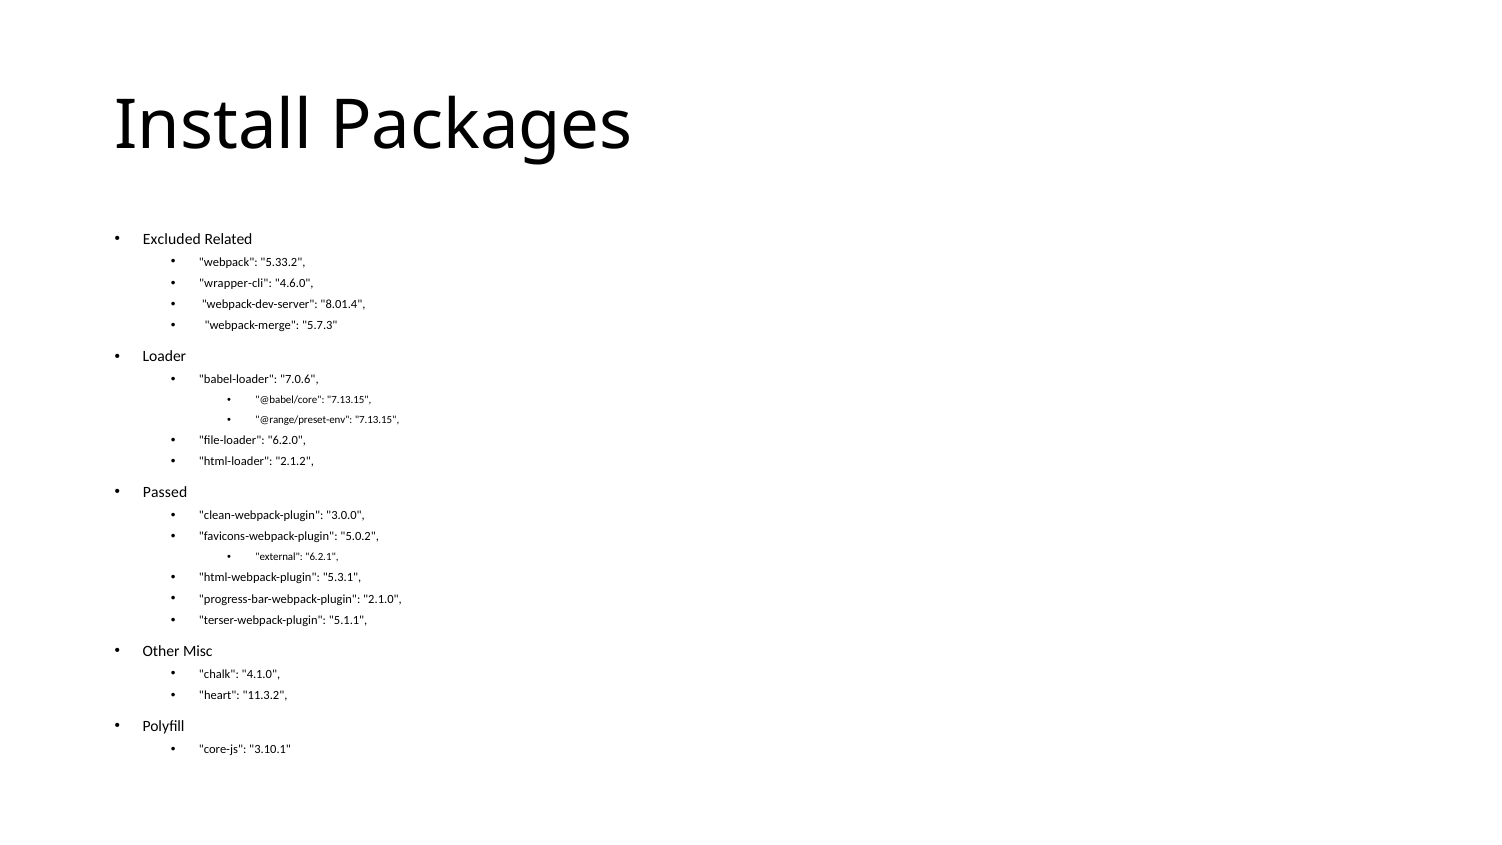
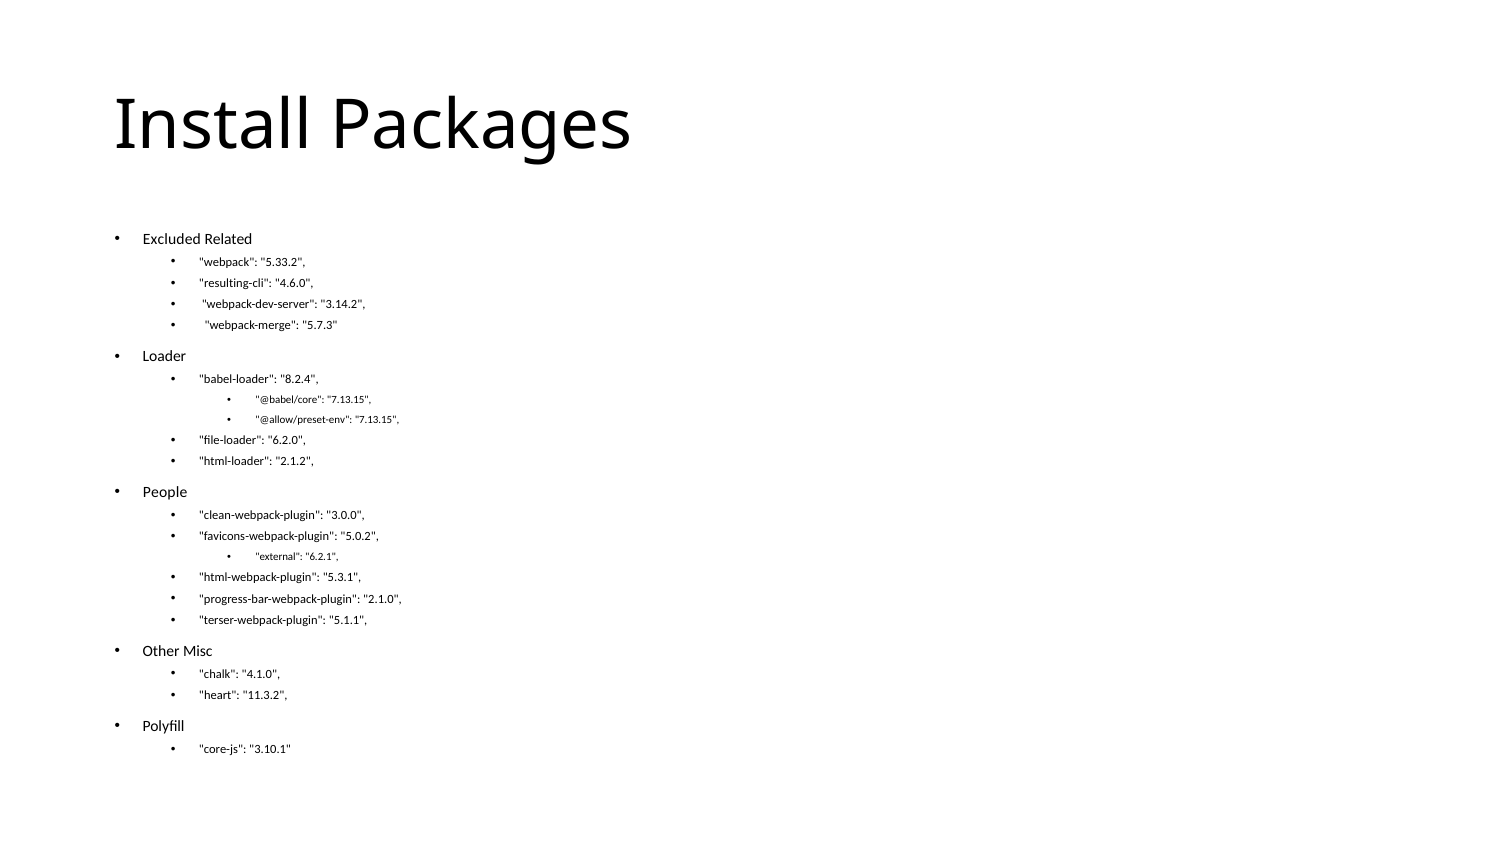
wrapper-cli: wrapper-cli -> resulting-cli (236, 283)
8.01.4: 8.01.4 -> 3.14.2 (343, 305)
7.0.6: 7.0.6 -> 8.2.4 (299, 380)
@range/preset-env: @range/preset-env -> @allow/preset-env (304, 420)
Passed: Passed -> People (165, 492)
